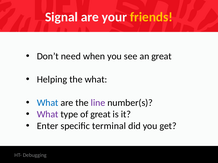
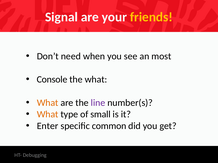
an great: great -> most (161, 56)
Helping: Helping -> Console (52, 80)
What colour: blue -> orange (48, 103)
What colour: purple -> orange (48, 115)
of great: great -> small (101, 115)
terminal: terminal -> common (109, 126)
